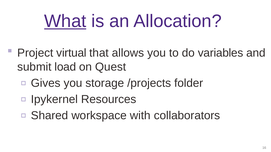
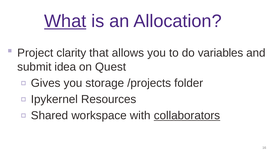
virtual: virtual -> clarity (71, 53)
load: load -> idea (65, 67)
collaborators underline: none -> present (187, 116)
